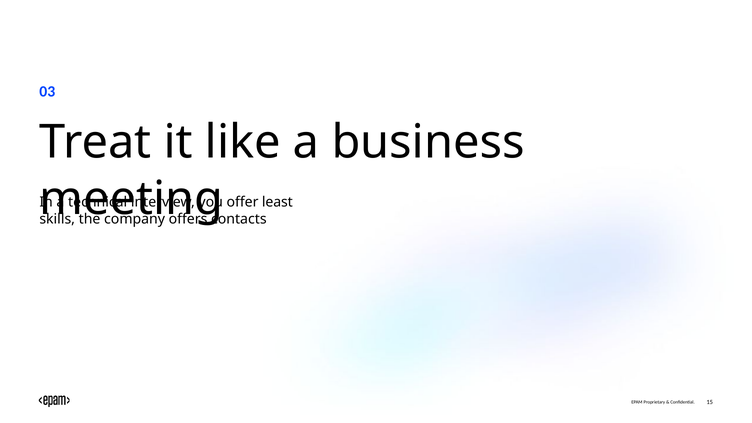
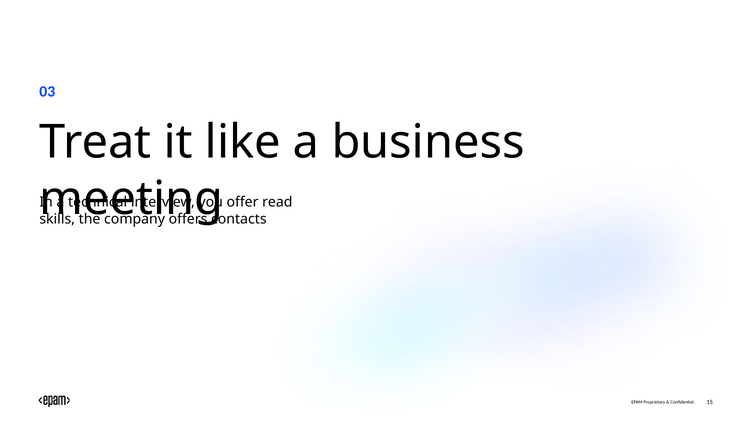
least: least -> read (277, 202)
